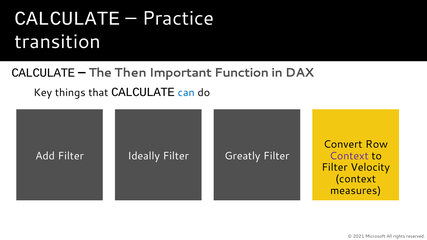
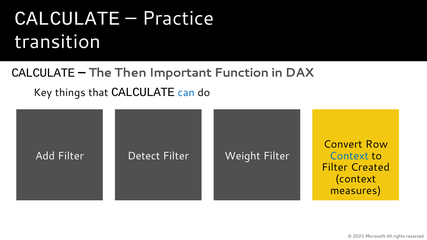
Ideally: Ideally -> Detect (144, 156)
Greatly: Greatly -> Weight (242, 156)
Context colour: purple -> blue (349, 156)
Velocity: Velocity -> Created (370, 168)
